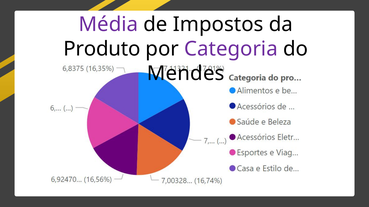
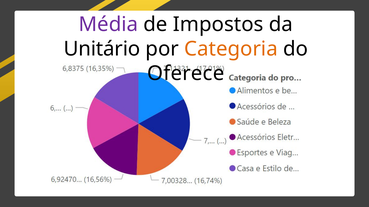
Produto: Produto -> Unitário (102, 49)
Categoria colour: purple -> orange (231, 49)
Mendes: Mendes -> Oferece (186, 74)
